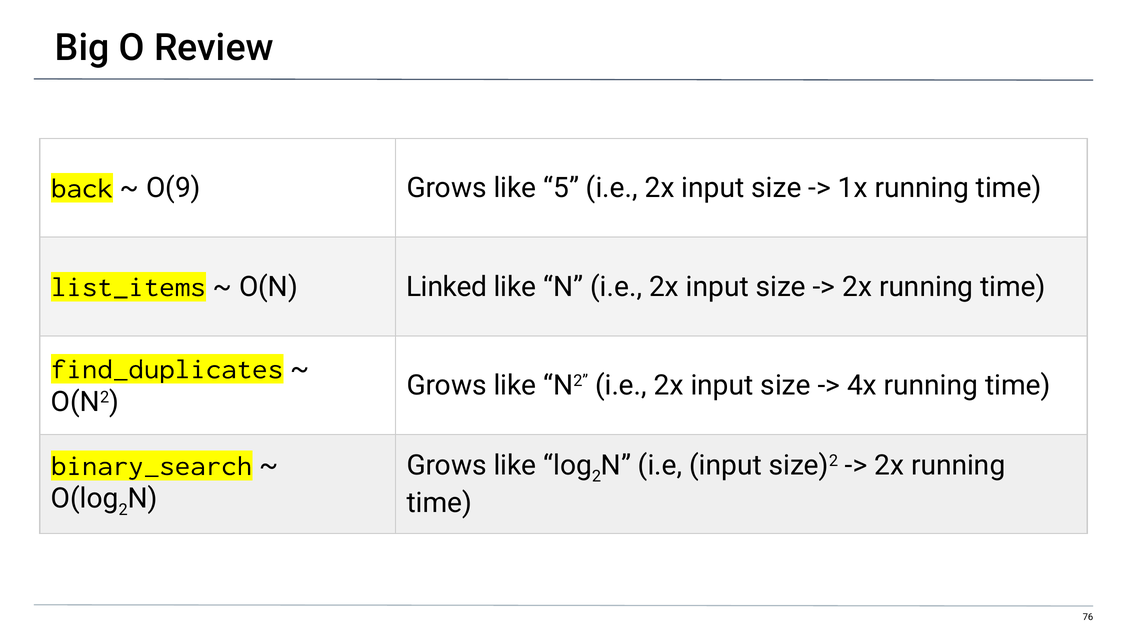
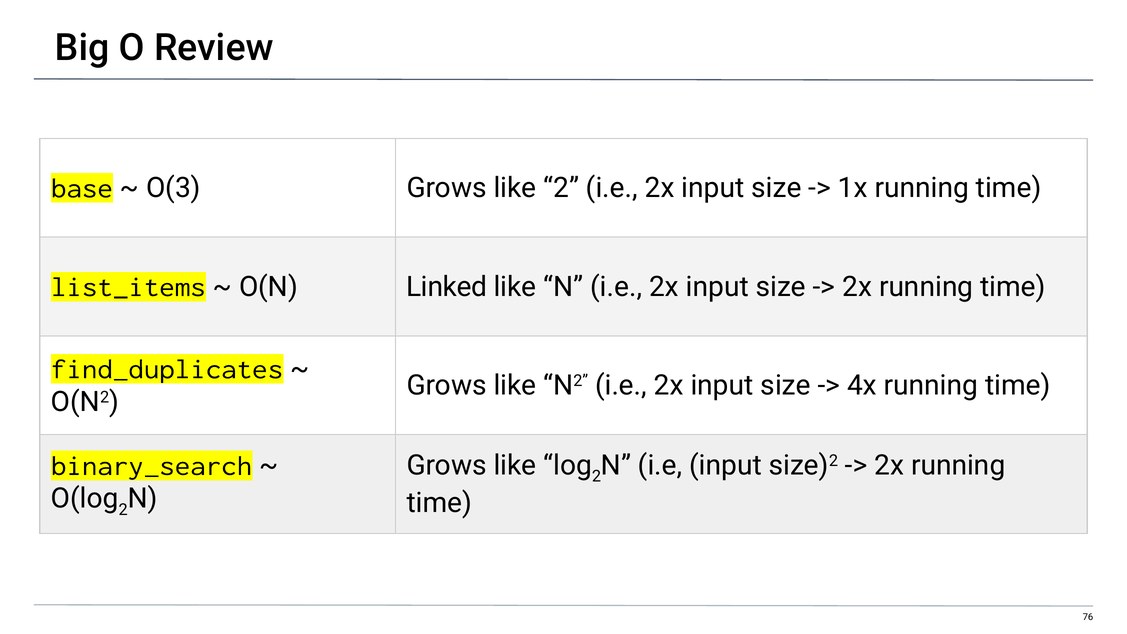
back: back -> base (82, 188)
O(9: O(9 -> O(3 (173, 188)
like 5: 5 -> 2 (561, 188)
